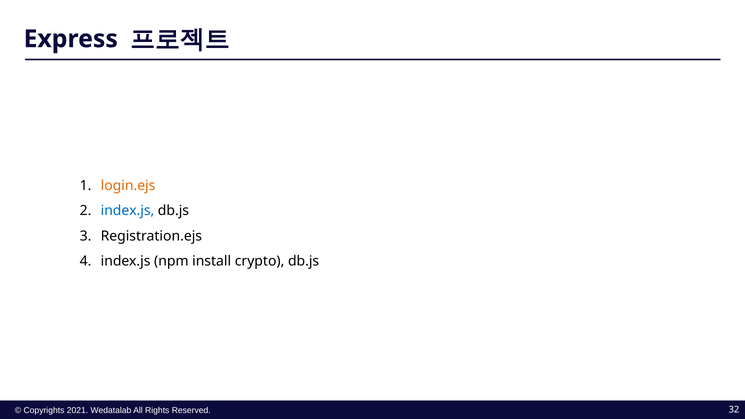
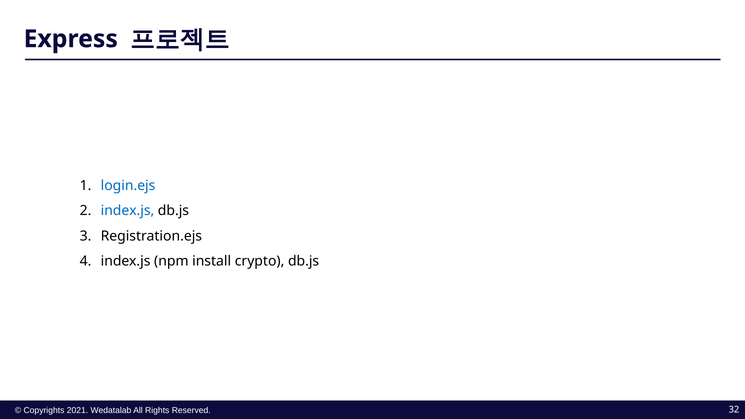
login.ejs colour: orange -> blue (128, 186)
